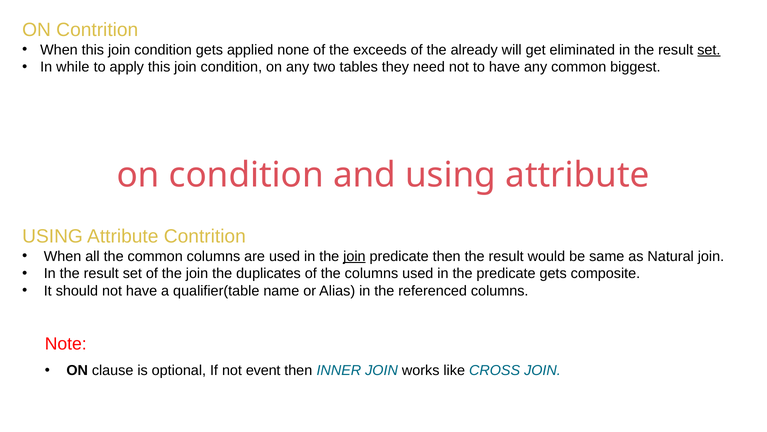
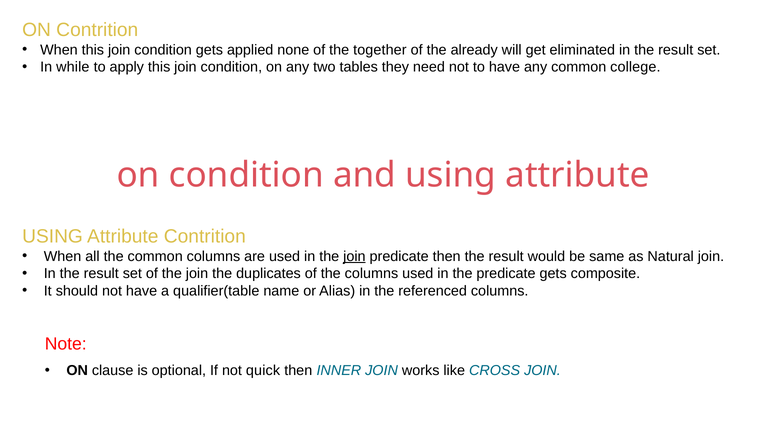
exceeds: exceeds -> together (380, 50)
set underline: present -> none (709, 50)
biggest: biggest -> college (635, 67)
event: event -> quick (263, 370)
